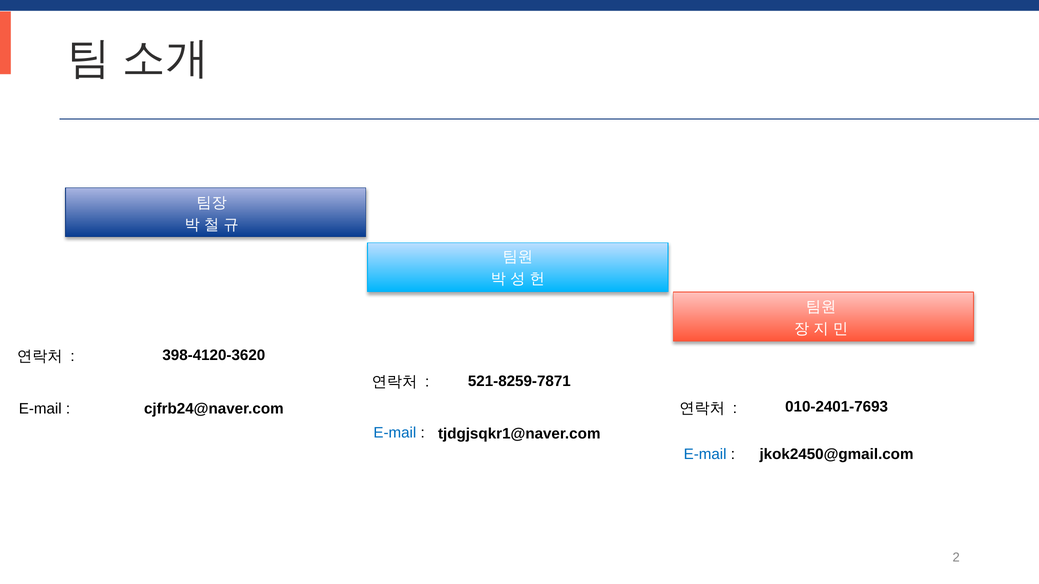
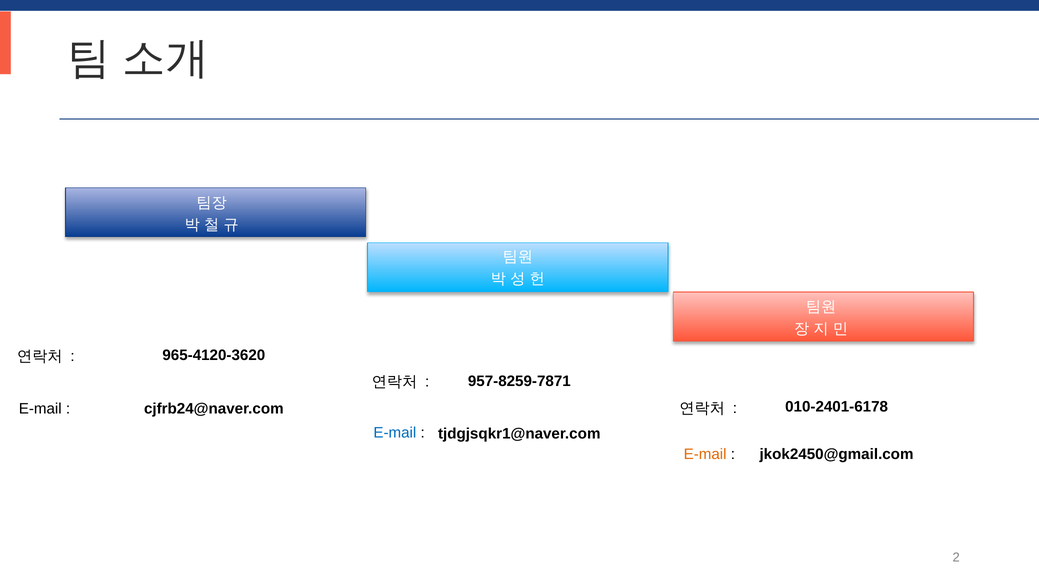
398-4120-3620: 398-4120-3620 -> 965-4120-3620 (214, 355)
521-8259-7871: 521-8259-7871 -> 957-8259-7871 (519, 382)
010-2401-7693: 010-2401-7693 -> 010-2401-6178 (837, 407)
E-mail colour: blue -> orange (705, 455)
